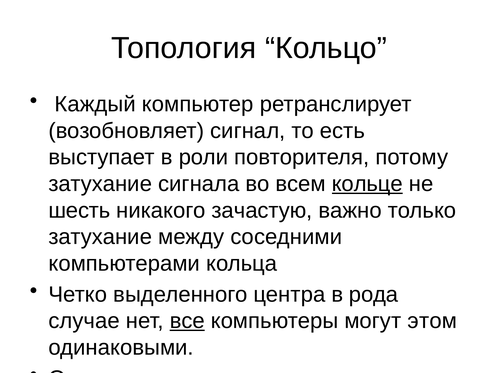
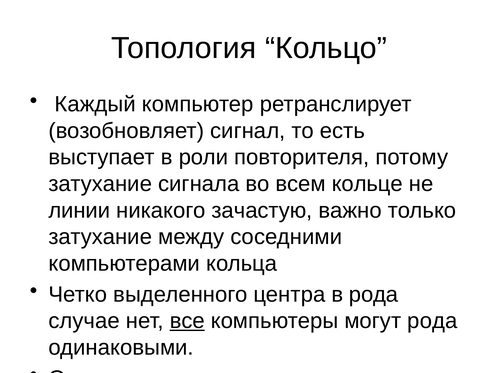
кольце underline: present -> none (367, 184)
шесть: шесть -> линии (79, 211)
могут этом: этом -> рода (432, 321)
